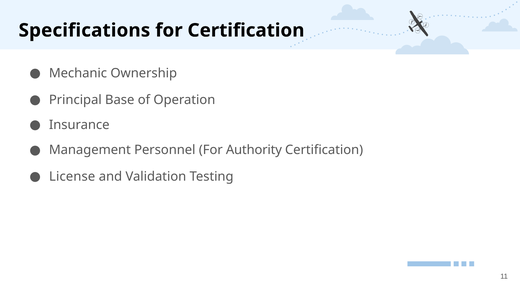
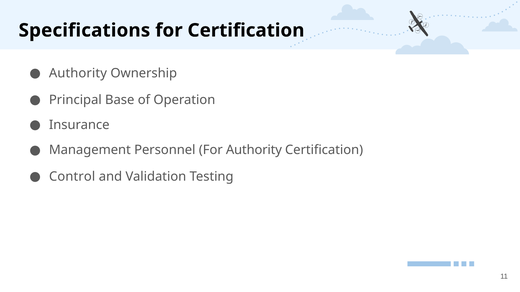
Mechanic: Mechanic -> Authority (78, 73)
License: License -> Control (72, 177)
